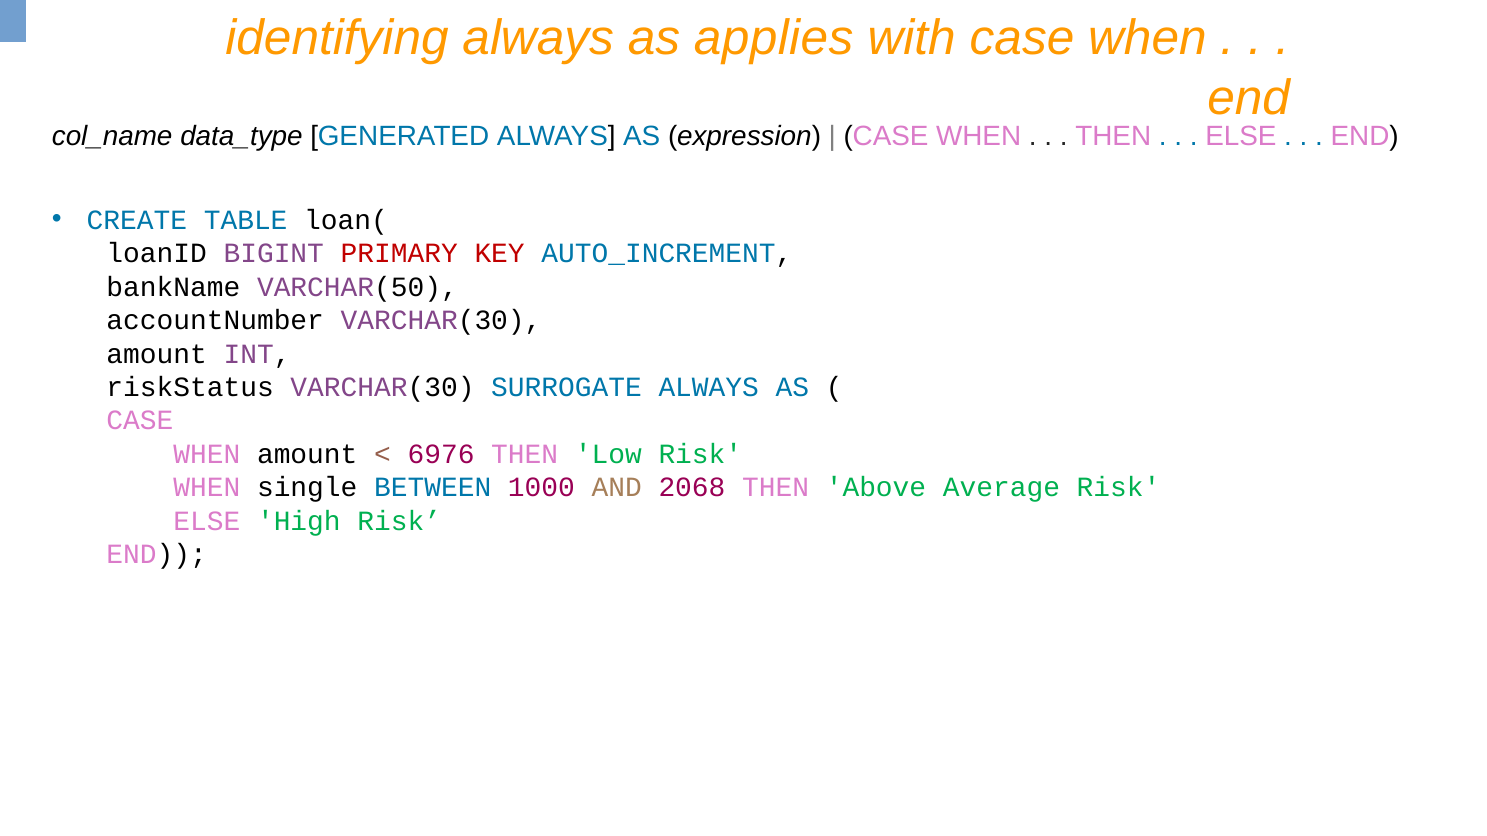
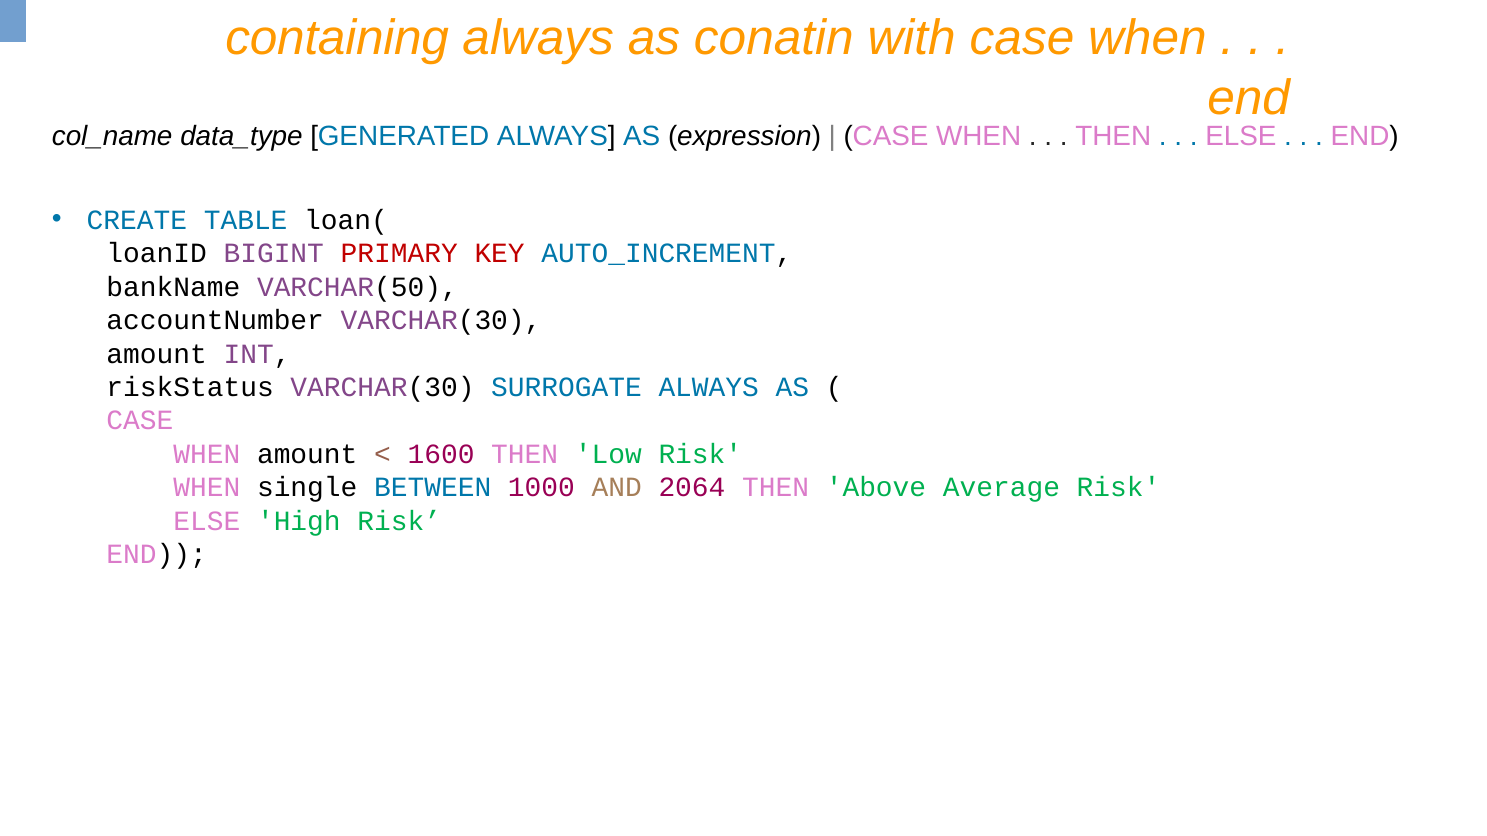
identifying: identifying -> containing (337, 39)
applies: applies -> conatin (774, 39)
6976: 6976 -> 1600 (441, 454)
2068: 2068 -> 2064 (692, 488)
